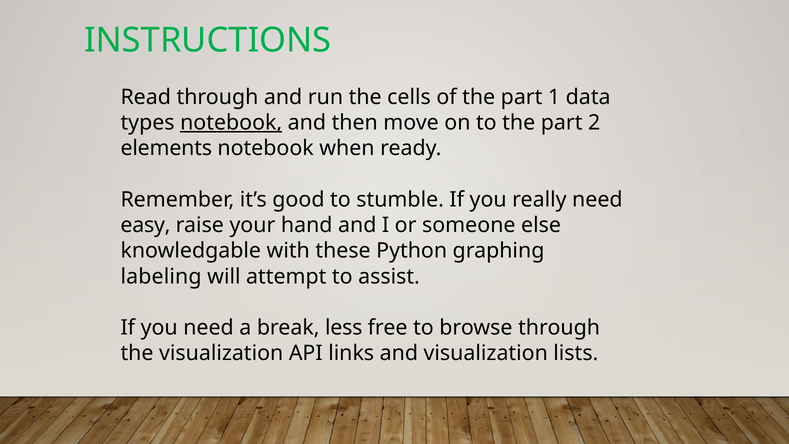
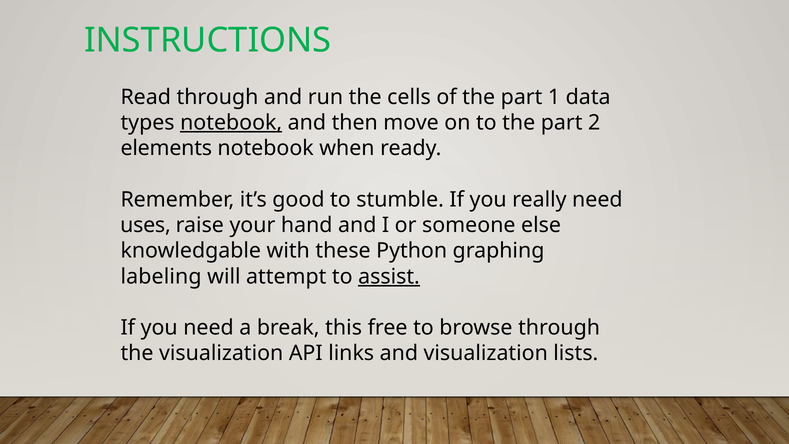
easy: easy -> uses (145, 225)
assist underline: none -> present (389, 276)
less: less -> this (344, 328)
